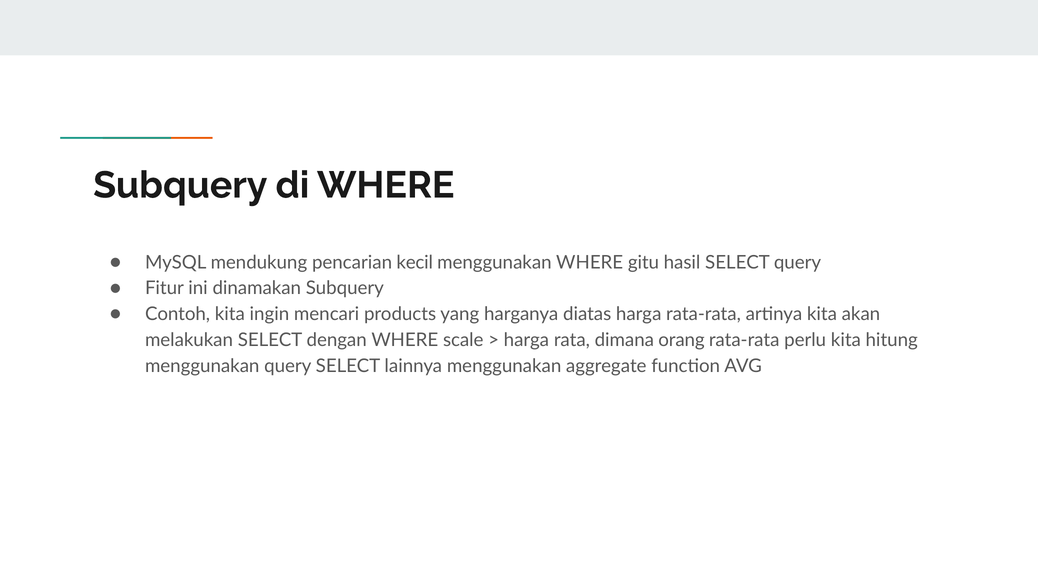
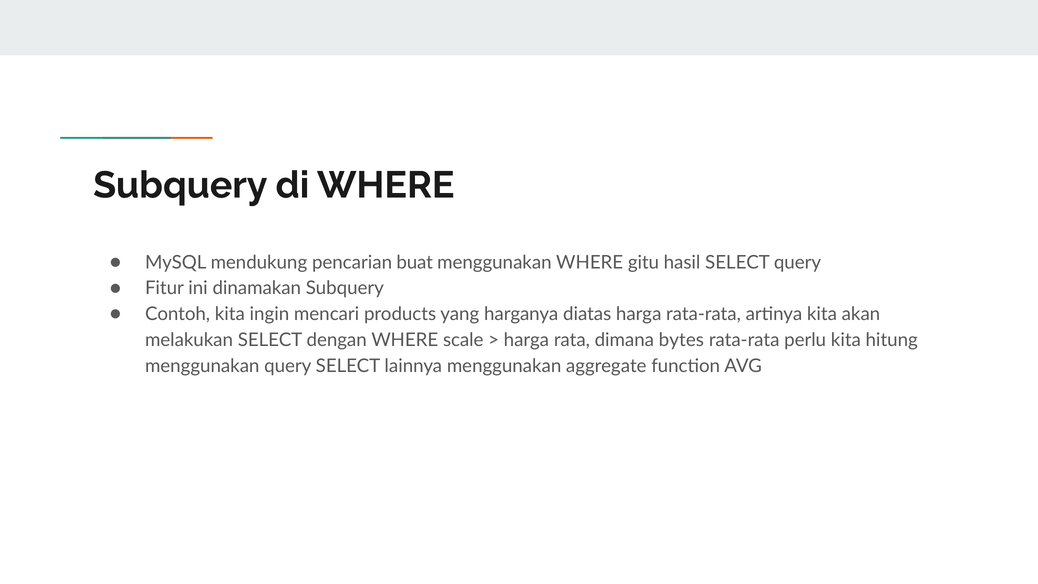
kecil: kecil -> buat (415, 262)
orang: orang -> bytes (681, 340)
